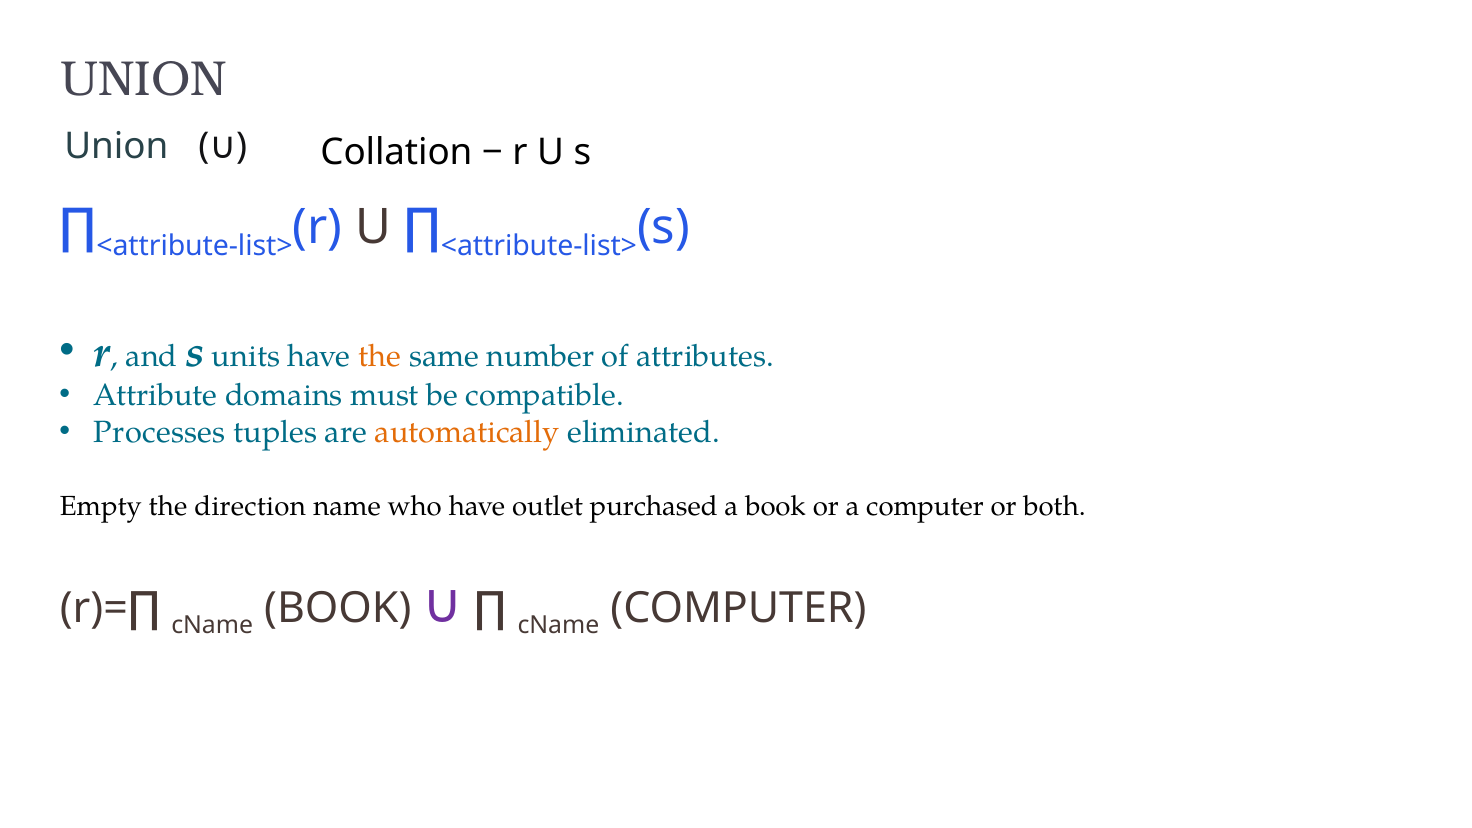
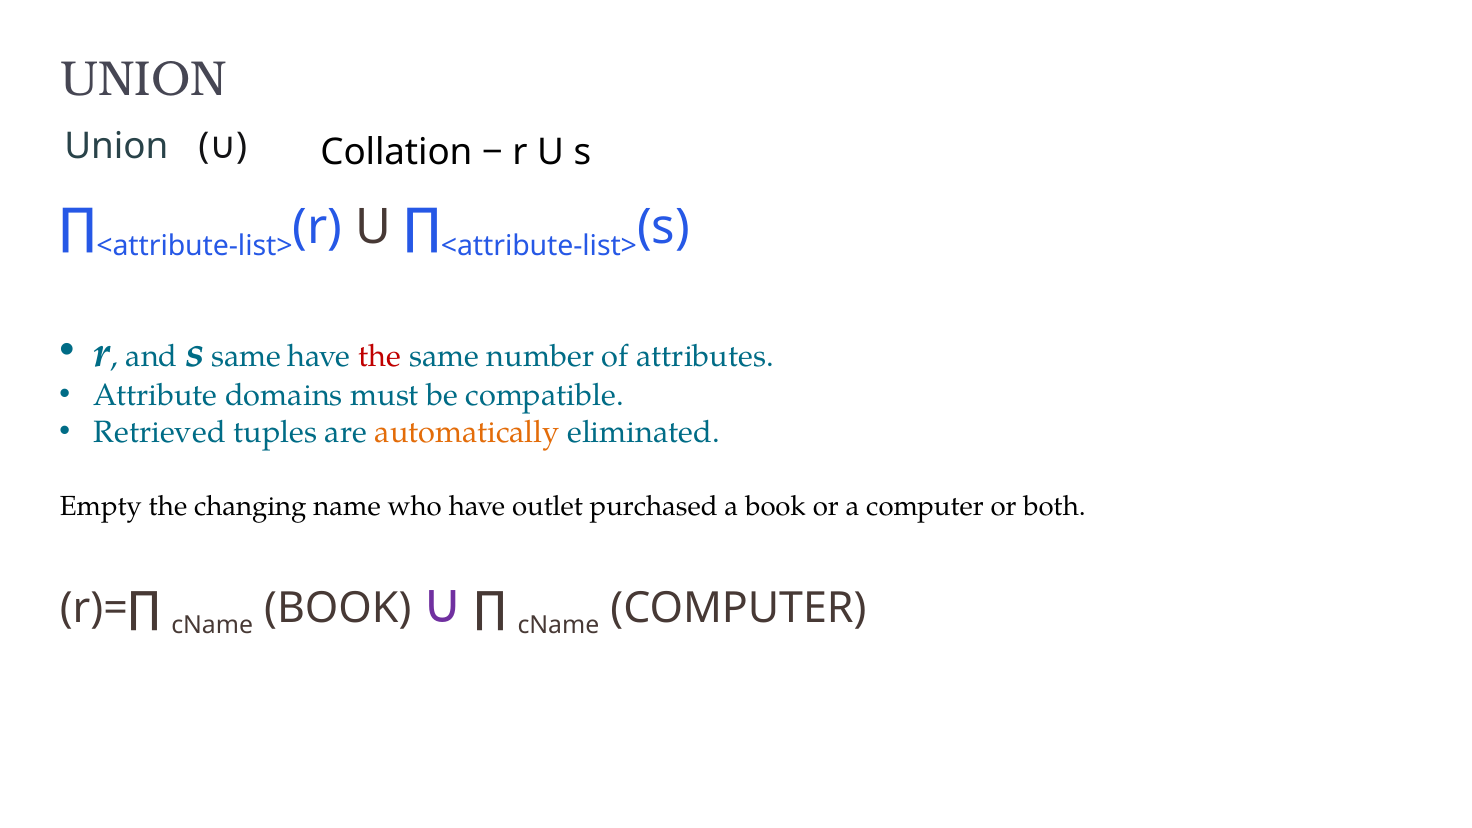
s units: units -> same (246, 356)
the colour: orange -> red (380, 356)
Processes: Processes -> Retrieved (160, 432)
direction: direction -> changing (250, 506)
